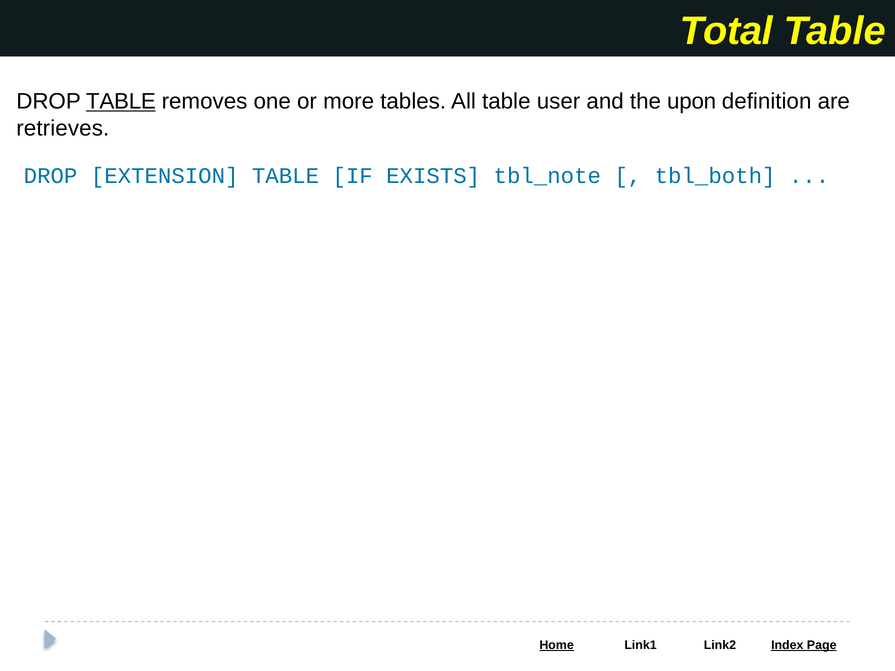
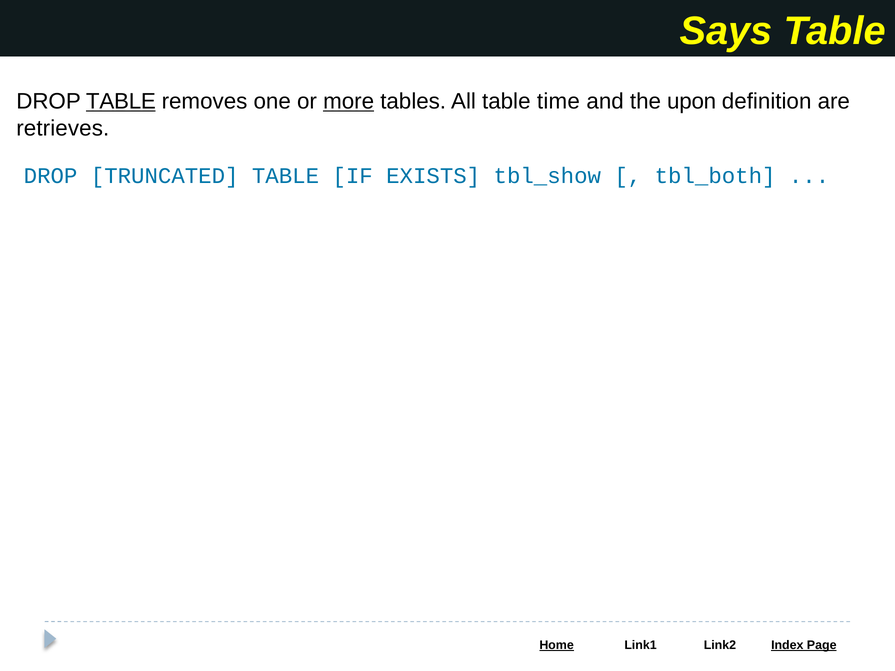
Total: Total -> Says (726, 31)
more underline: none -> present (349, 101)
user: user -> time (558, 101)
EXTENSION: EXTENSION -> TRUNCATED (165, 176)
tbl_note: tbl_note -> tbl_show (547, 176)
